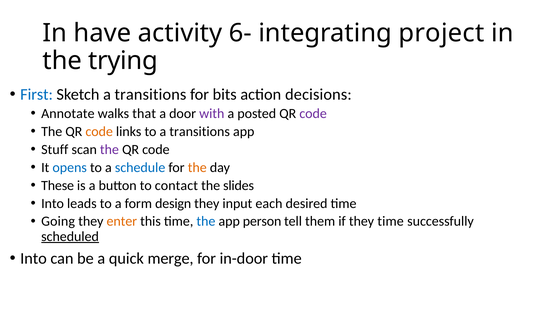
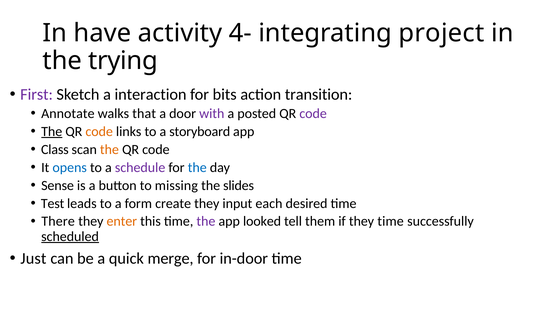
6-: 6- -> 4- (240, 33)
First colour: blue -> purple (37, 94)
Sketch a transitions: transitions -> interaction (151, 94)
decisions: decisions -> transition (319, 94)
The underline: none -> present (52, 132)
to a transitions: transitions -> storyboard (200, 132)
Stuff: Stuff -> Class (55, 149)
the colour: purple -> orange (109, 149)
schedule colour: blue -> purple (140, 167)
the colour: orange -> blue (197, 167)
These: These -> Sense (58, 185)
contact: contact -> missing (176, 185)
Into: Into -> Test (53, 203)
design: design -> create (173, 203)
Going: Going -> There (58, 221)
the colour: blue -> purple (206, 221)
person: person -> looked (262, 221)
Into: Into -> Just (33, 258)
